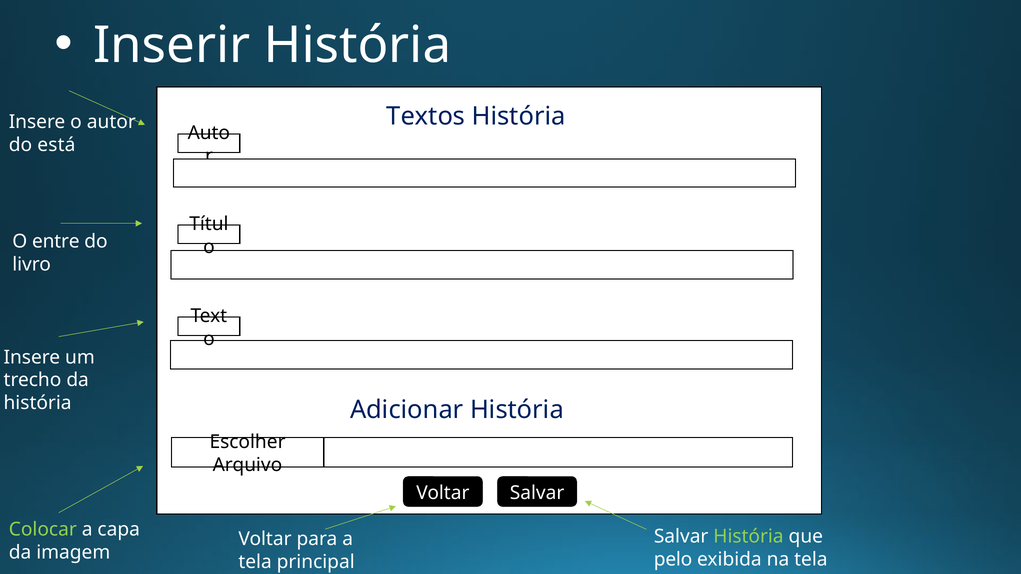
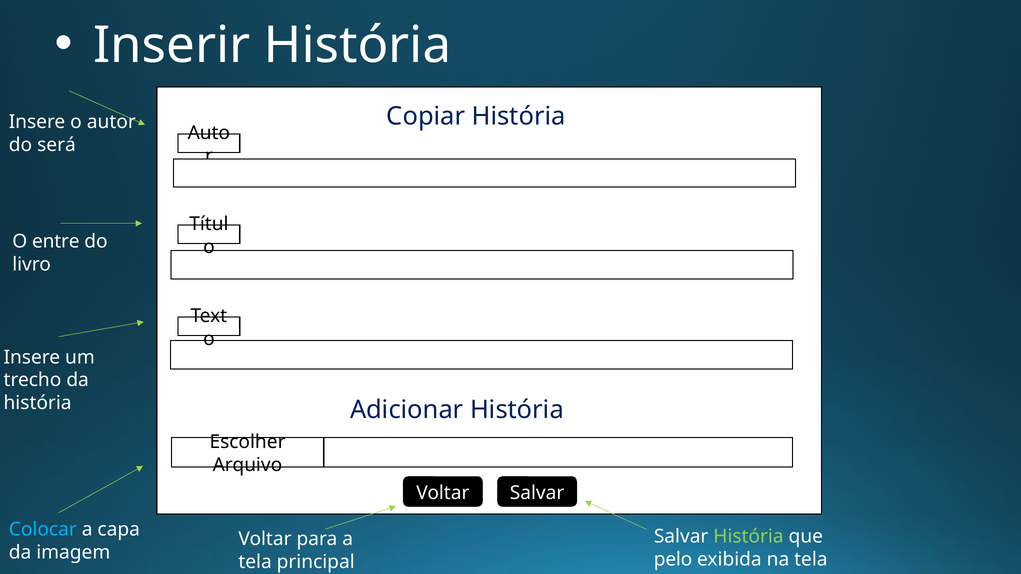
Textos: Textos -> Copiar (426, 117)
está: está -> será (56, 145)
Colocar colour: light green -> light blue (43, 530)
